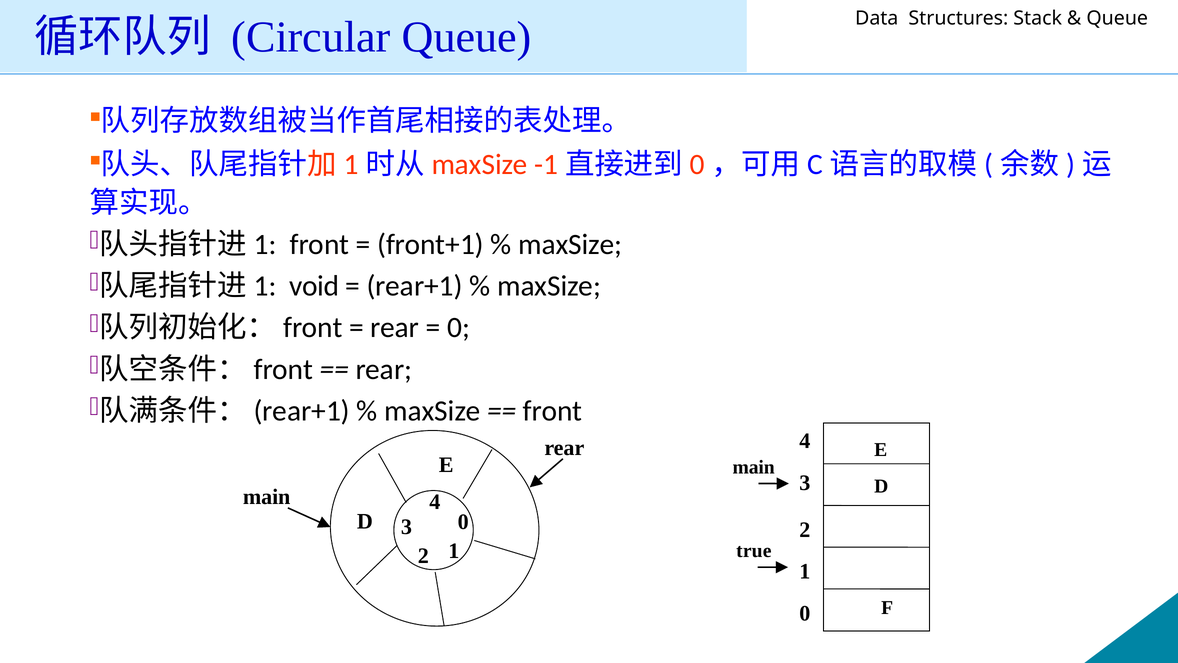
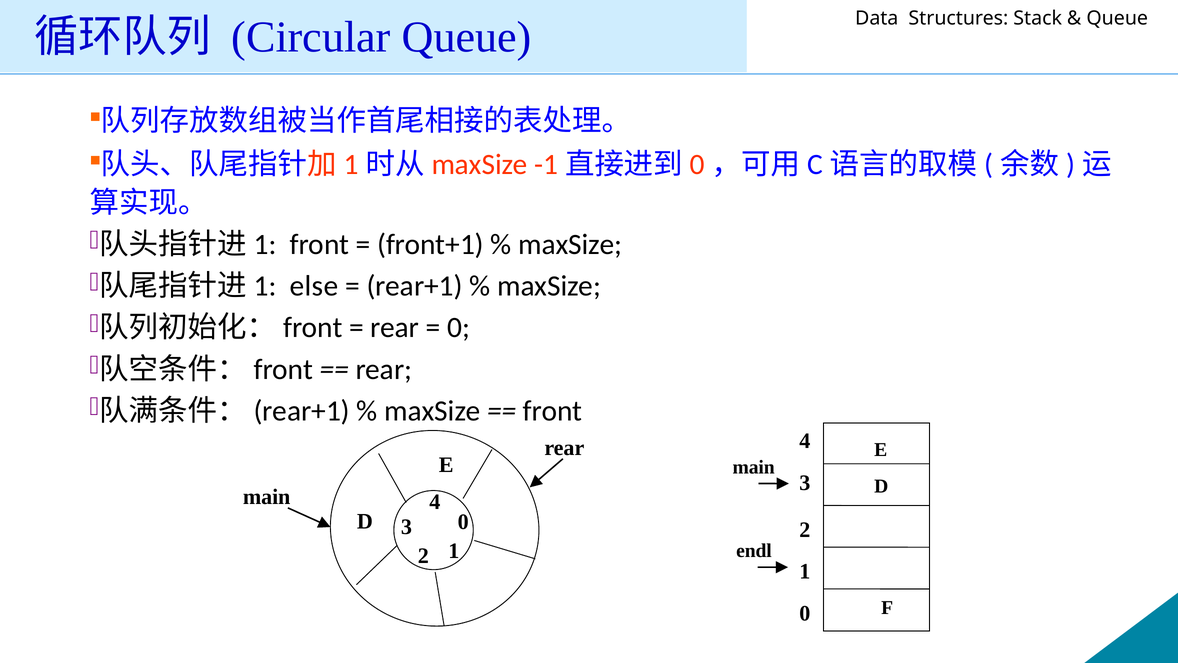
void: void -> else (314, 286)
true: true -> endl (754, 550)
